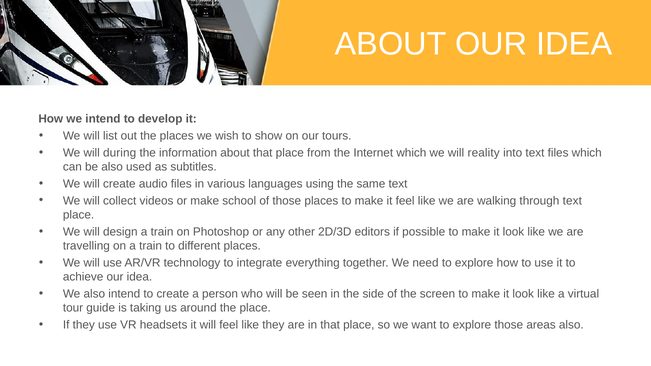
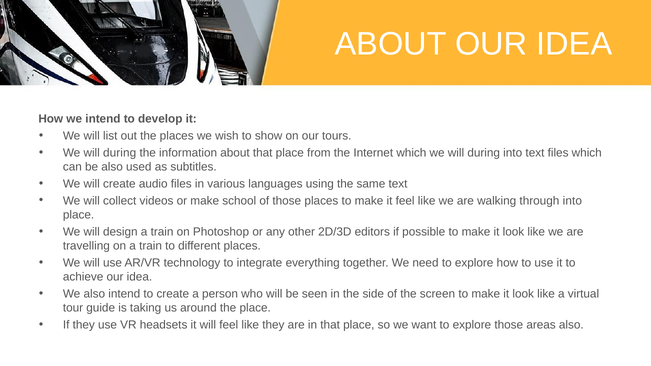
which we will reality: reality -> during (484, 153)
through text: text -> into (572, 201)
